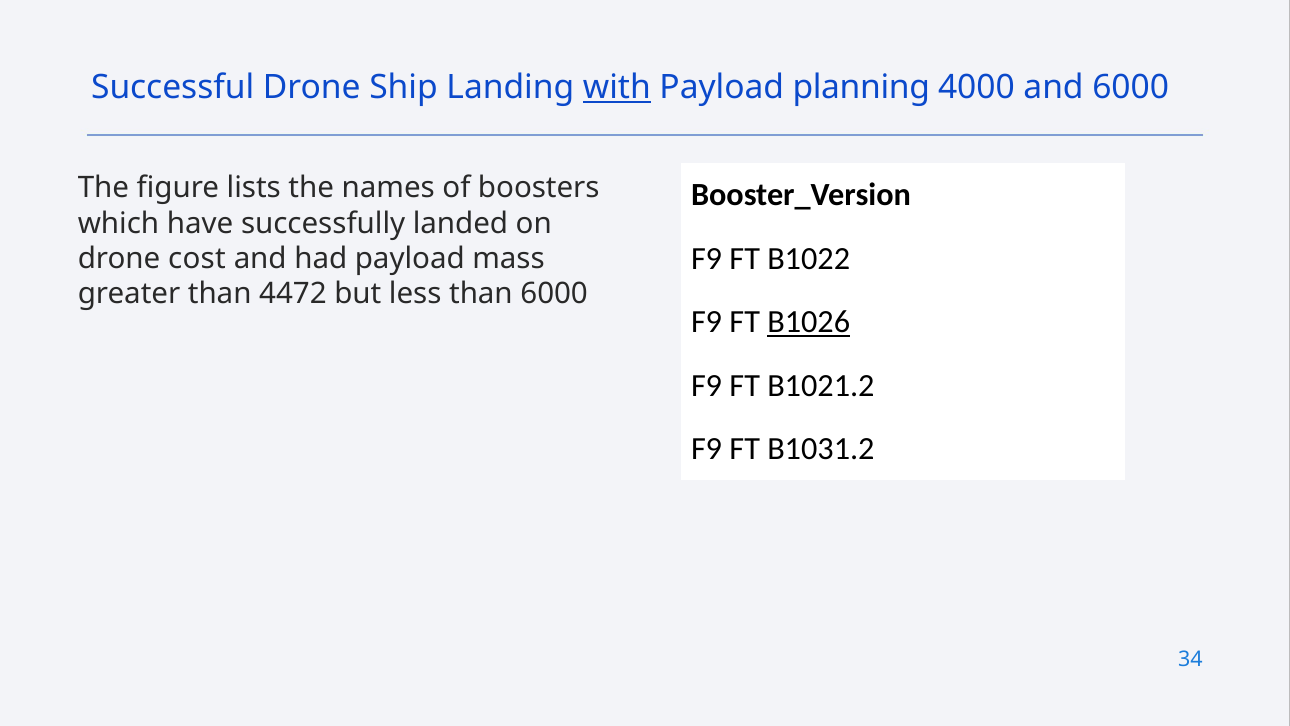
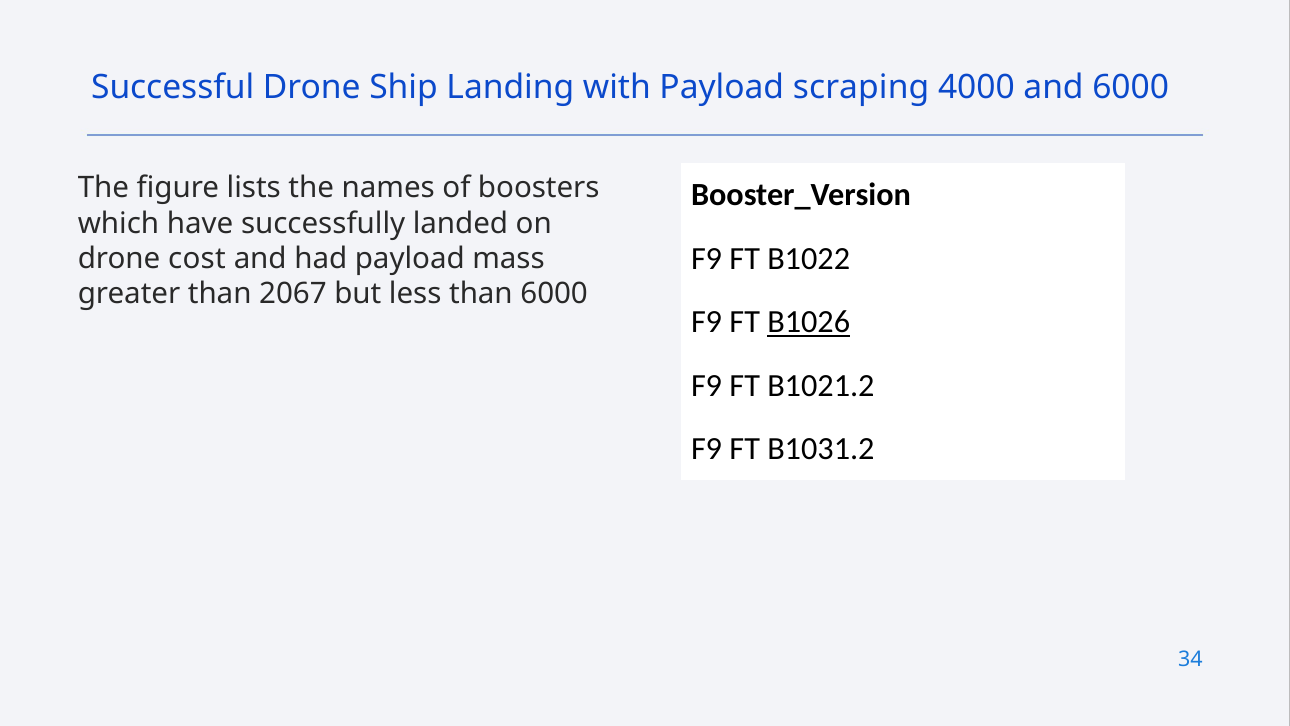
with underline: present -> none (617, 87)
planning: planning -> scraping (861, 87)
4472: 4472 -> 2067 (293, 294)
